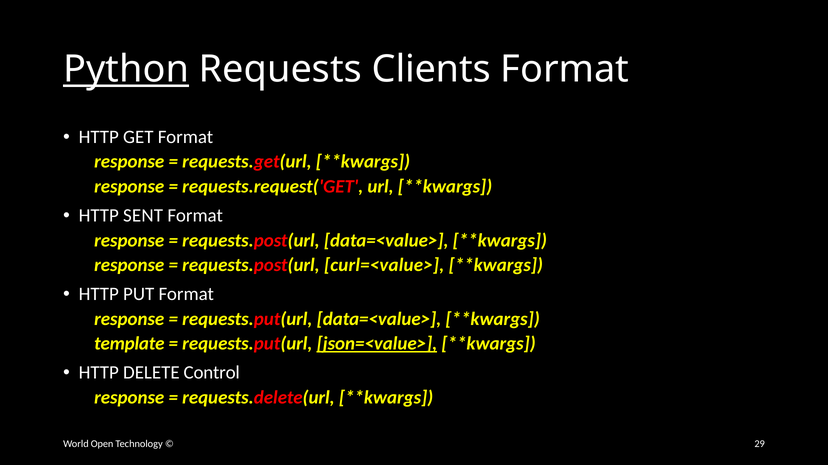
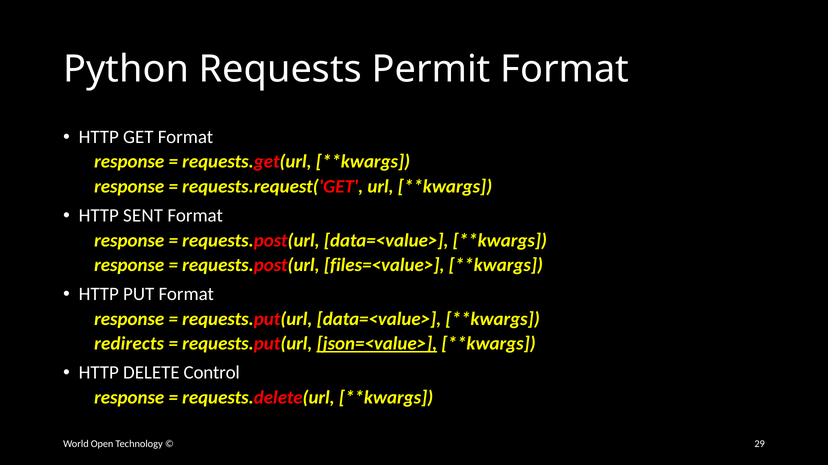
Python underline: present -> none (126, 70)
Clients: Clients -> Permit (431, 70)
curl=<value>: curl=<value> -> files=<value> (384, 265)
template: template -> redirects (129, 344)
